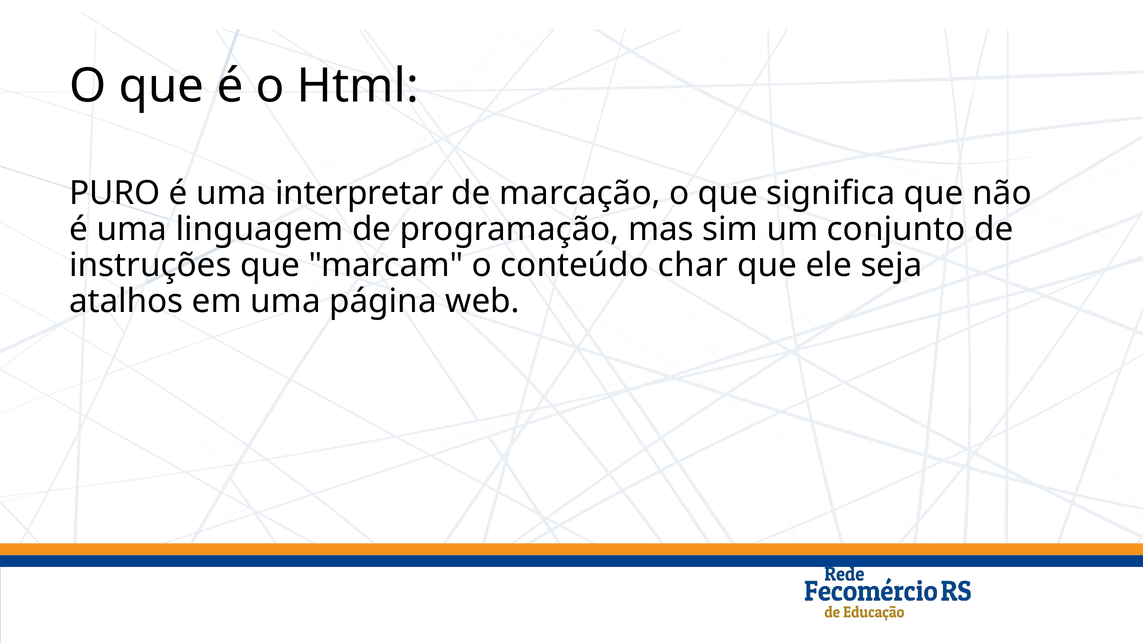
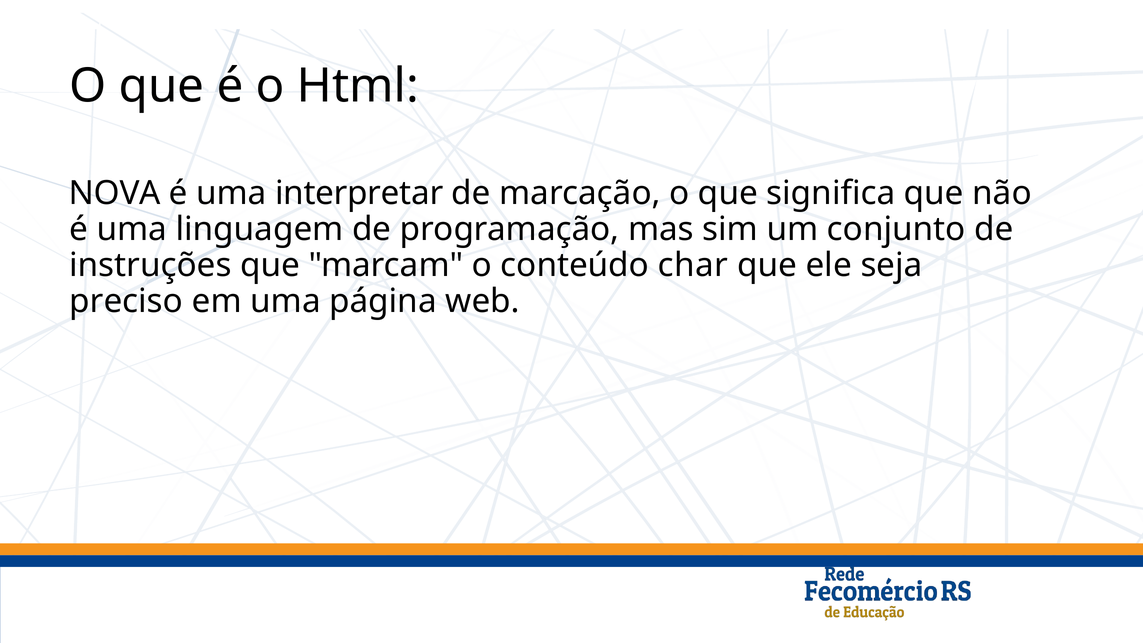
PURO: PURO -> NOVA (115, 193)
atalhos: atalhos -> preciso (126, 301)
